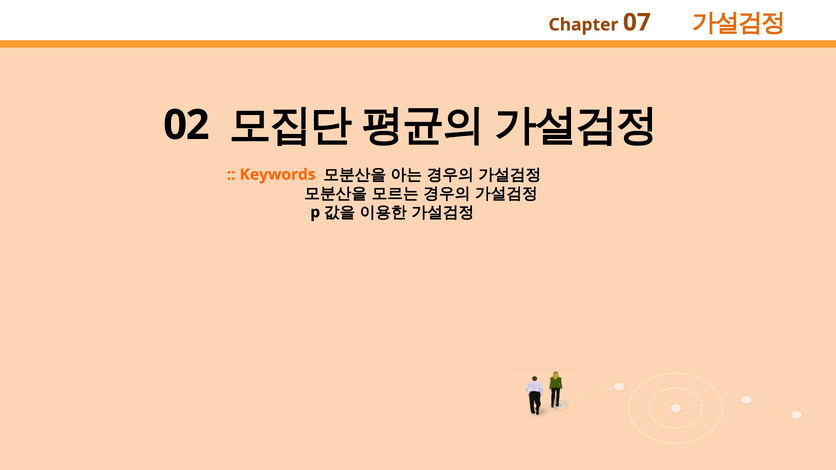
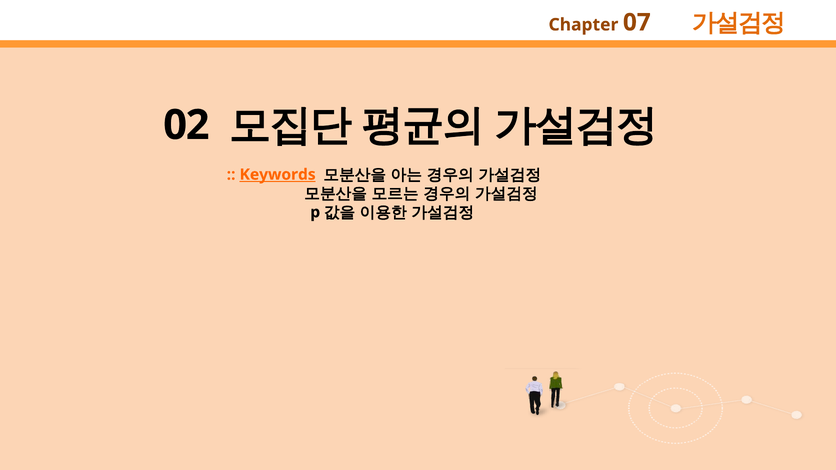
Keywords underline: none -> present (278, 175)
